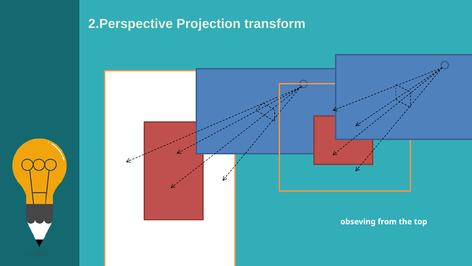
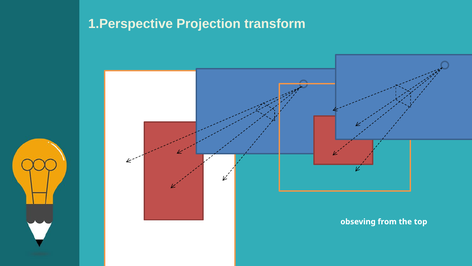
2.Perspective: 2.Perspective -> 1.Perspective (131, 24)
